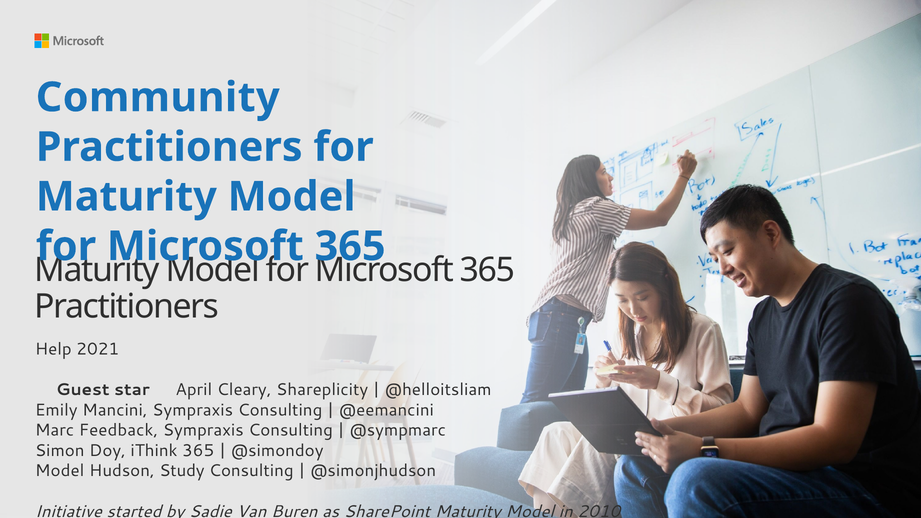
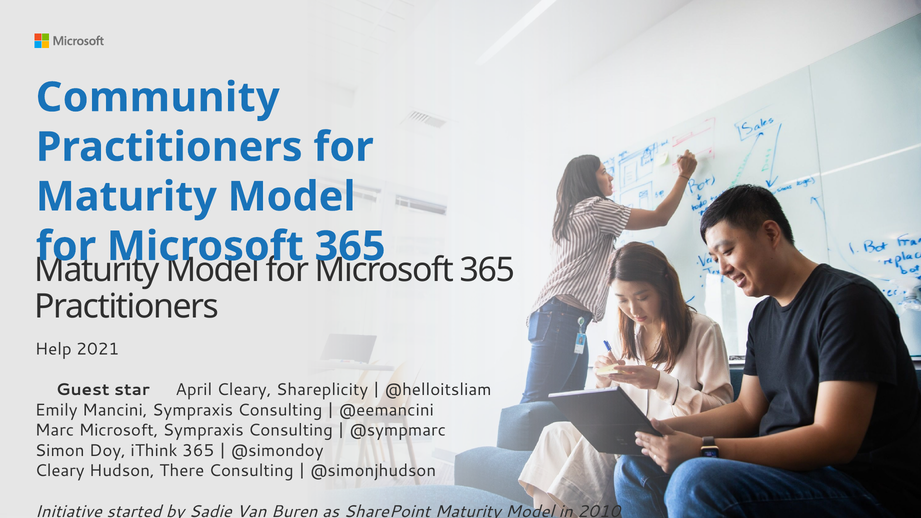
Marc Feedback: Feedback -> Microsoft (119, 430)
Model: Model -> Cleary (60, 471)
Study: Study -> There (182, 471)
